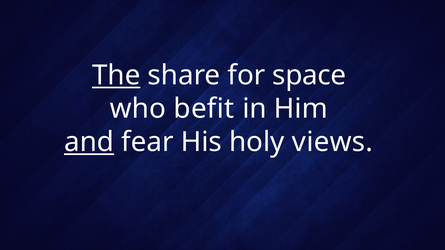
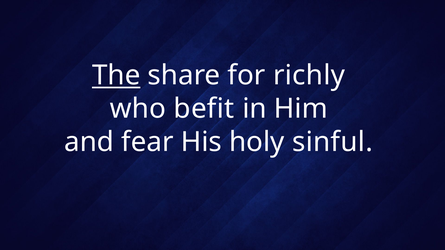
space: space -> richly (309, 76)
and underline: present -> none (89, 142)
views: views -> sinful (332, 142)
